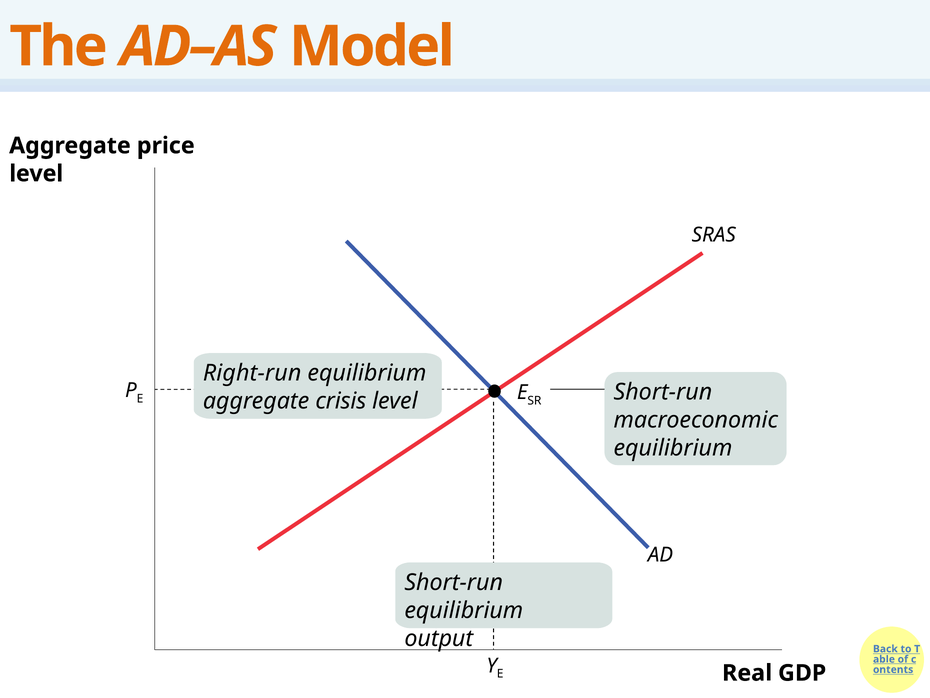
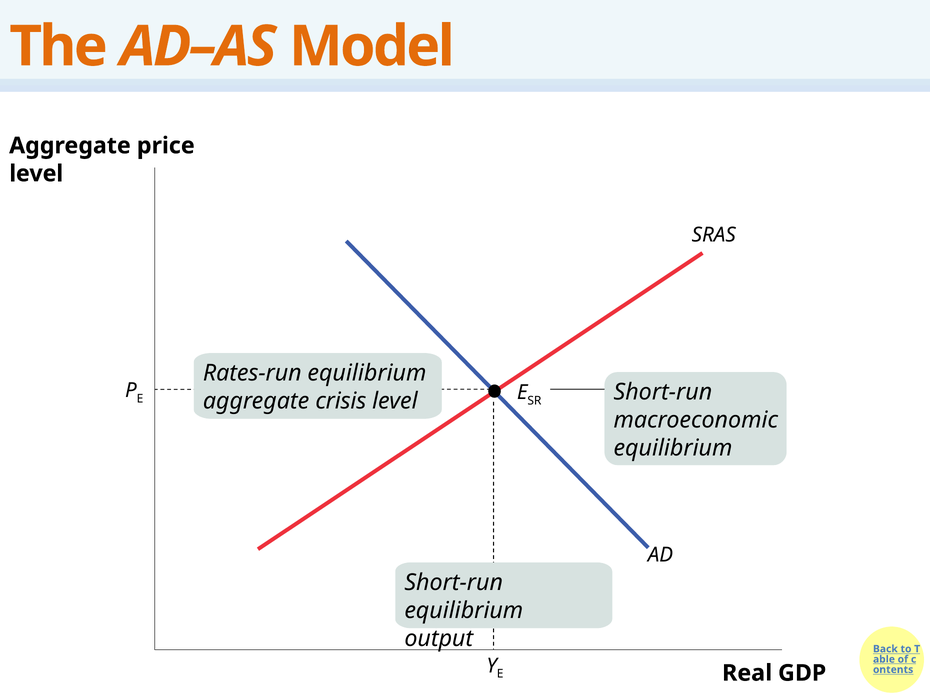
Right-run: Right-run -> Rates-run (252, 373)
